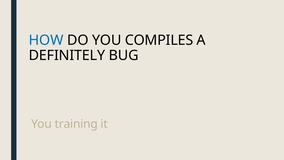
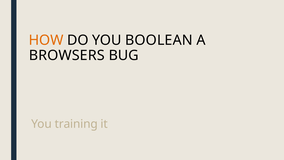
HOW colour: blue -> orange (46, 40)
COMPILES: COMPILES -> BOOLEAN (159, 40)
DEFINITELY: DEFINITELY -> BROWSERS (67, 55)
